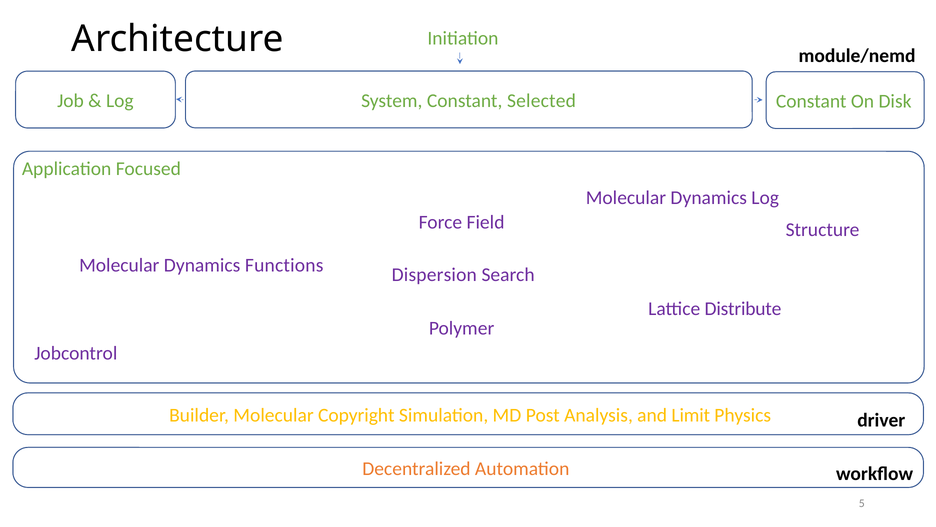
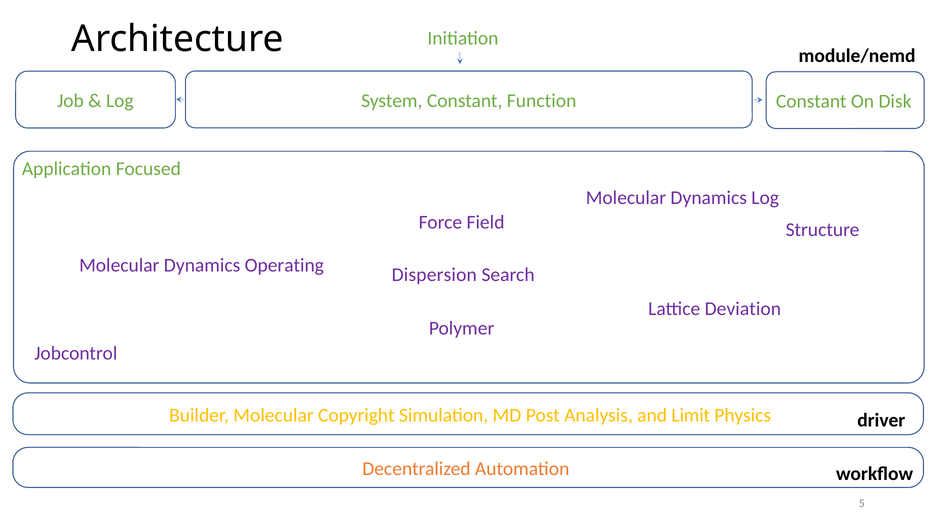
Selected: Selected -> Function (542, 101)
Functions: Functions -> Operating (284, 265)
Distribute: Distribute -> Deviation (743, 308)
